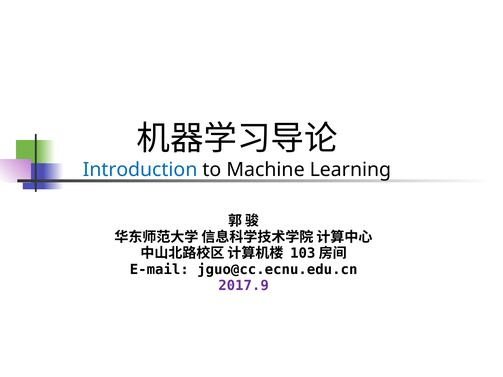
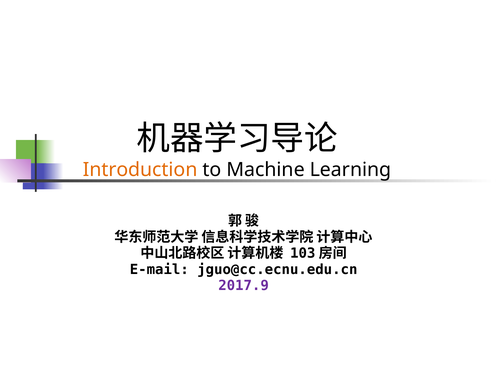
Introduction colour: blue -> orange (140, 170)
